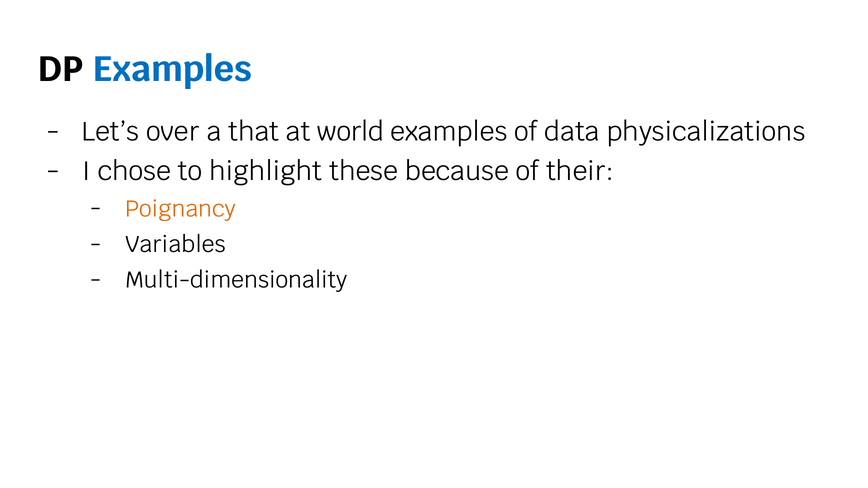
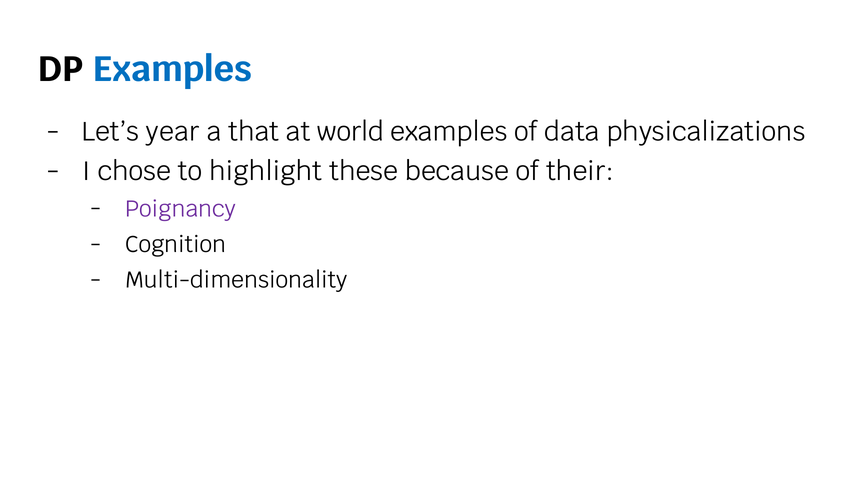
over: over -> year (173, 132)
Poignancy colour: orange -> purple (181, 209)
Variables: Variables -> Cognition (176, 245)
